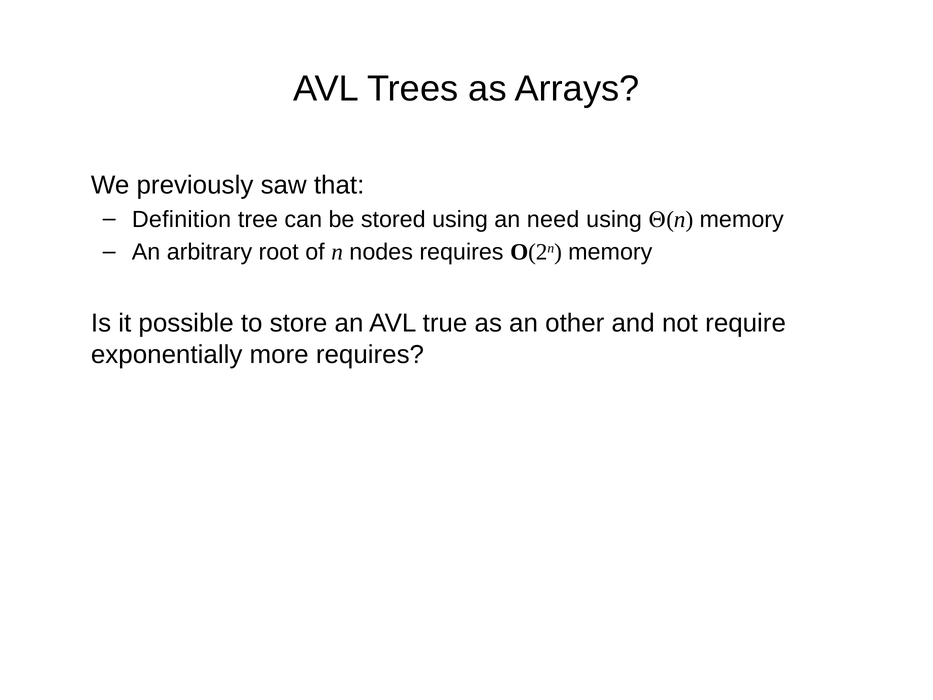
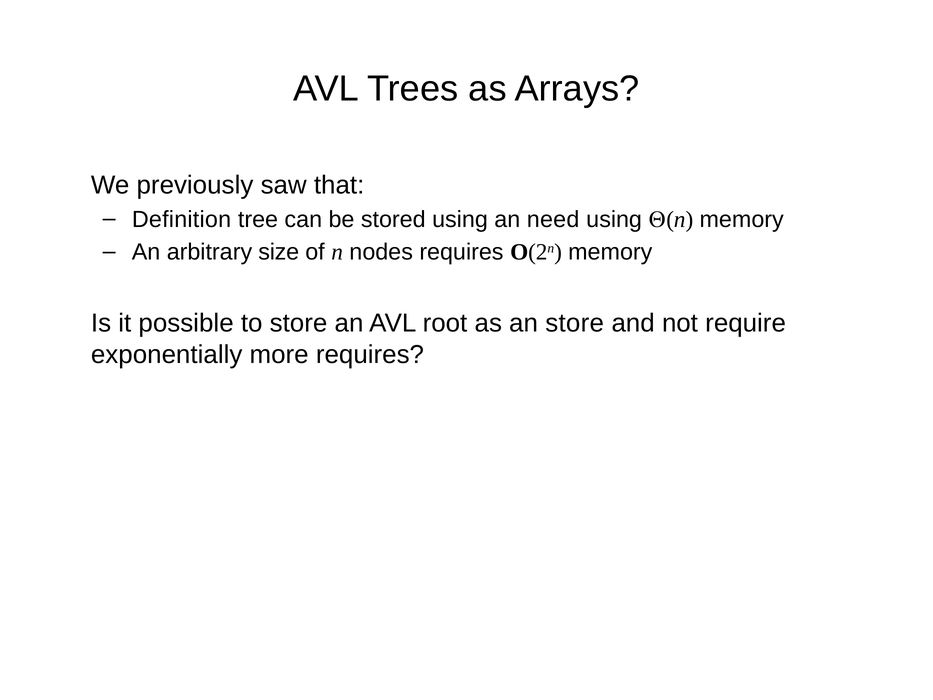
root: root -> size (279, 252)
true: true -> root (445, 323)
an other: other -> store (575, 323)
